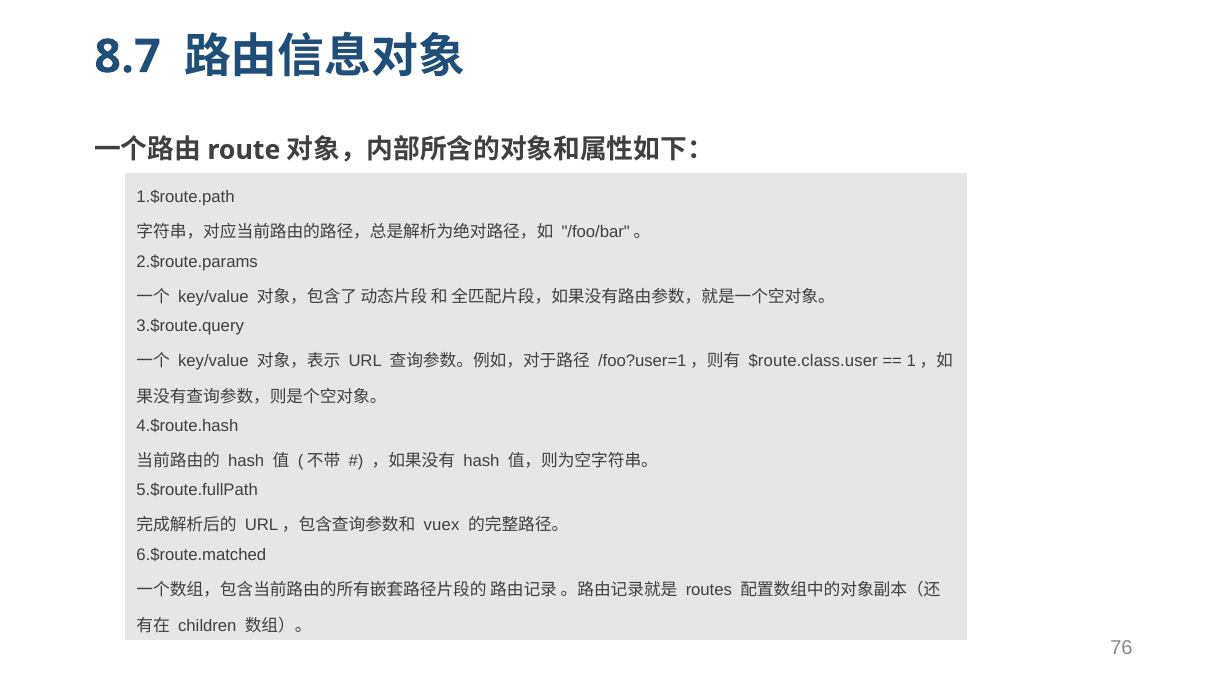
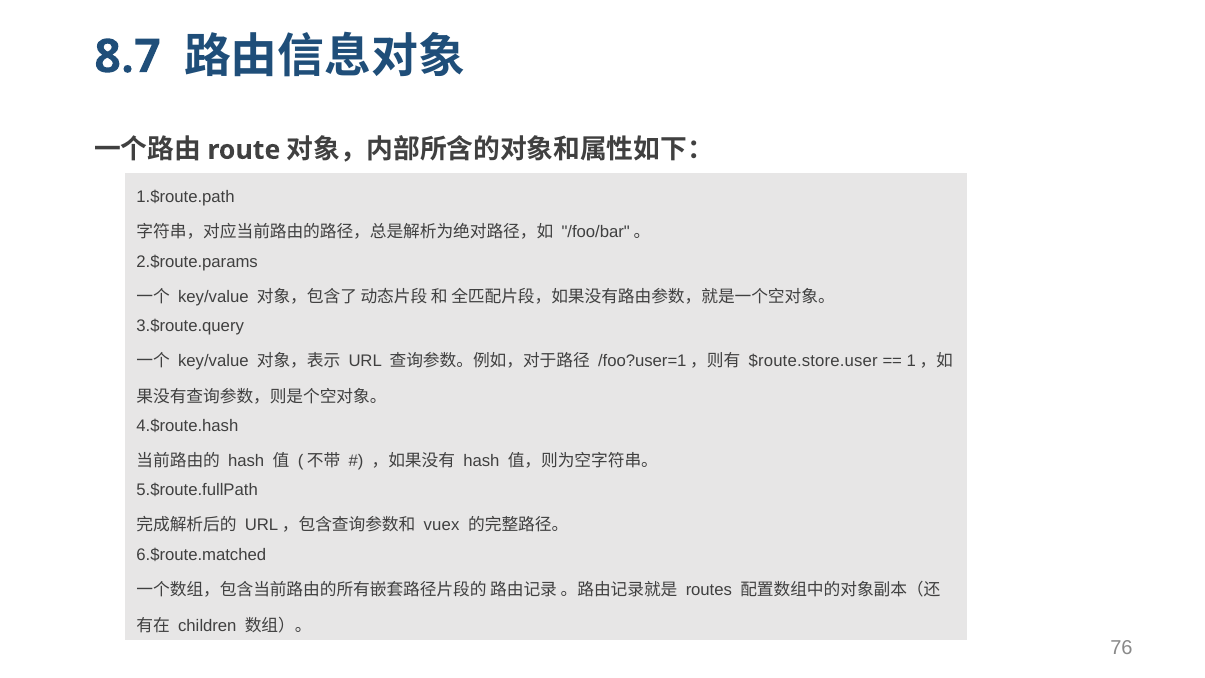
$route.class.user: $route.class.user -> $route.store.user (813, 361)
